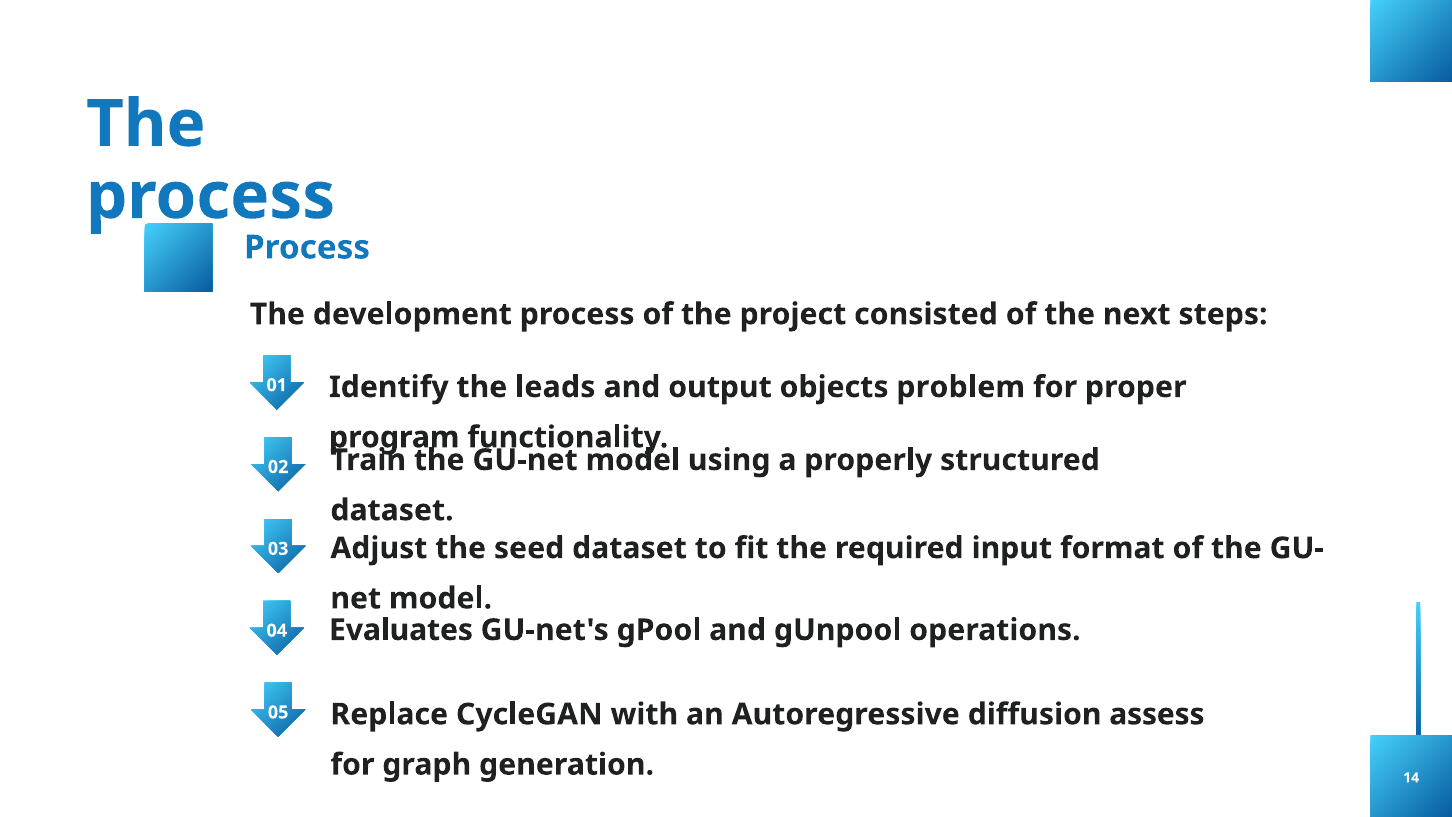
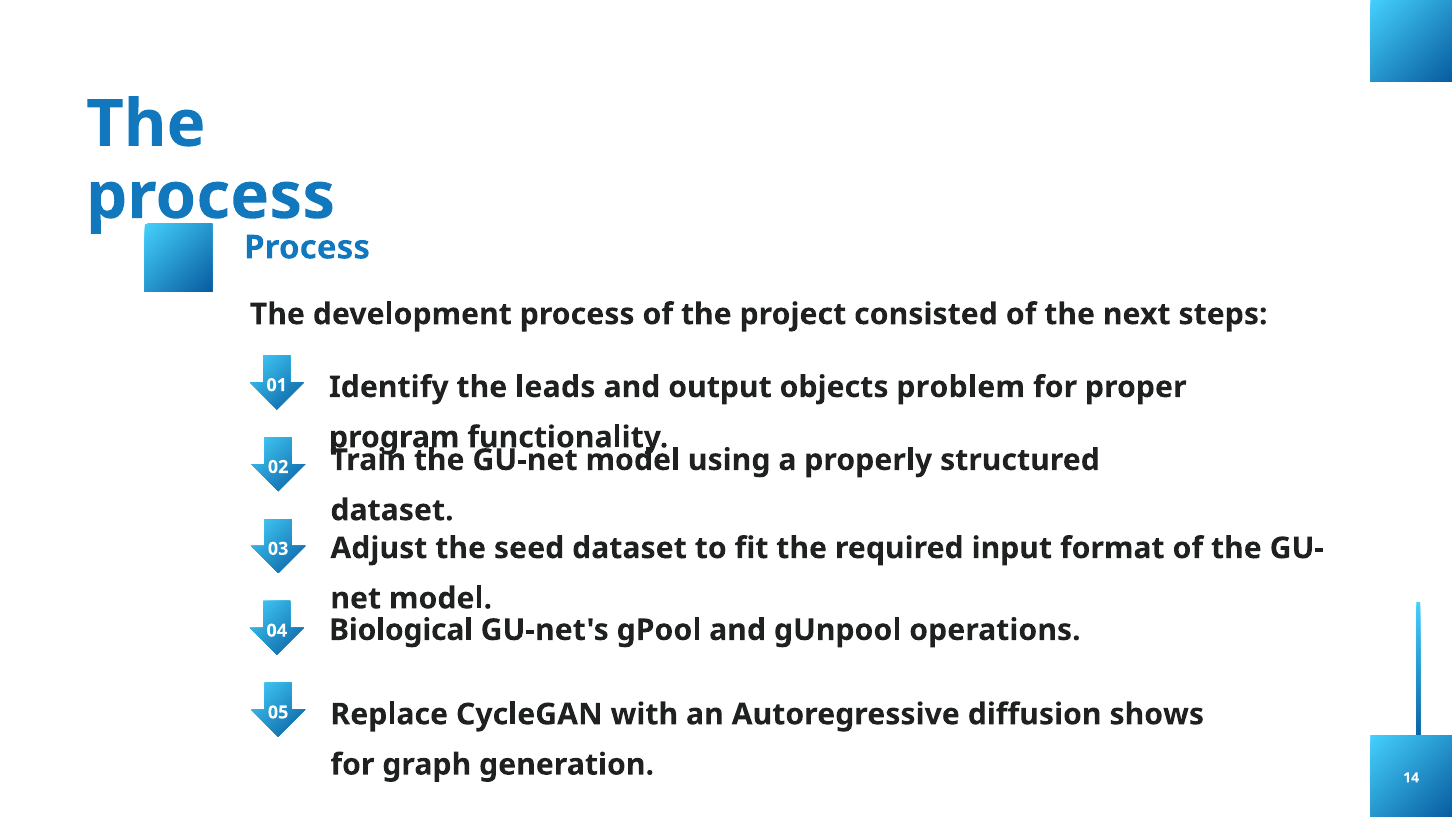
Evaluates: Evaluates -> Biological (401, 630)
assess: assess -> shows (1157, 714)
